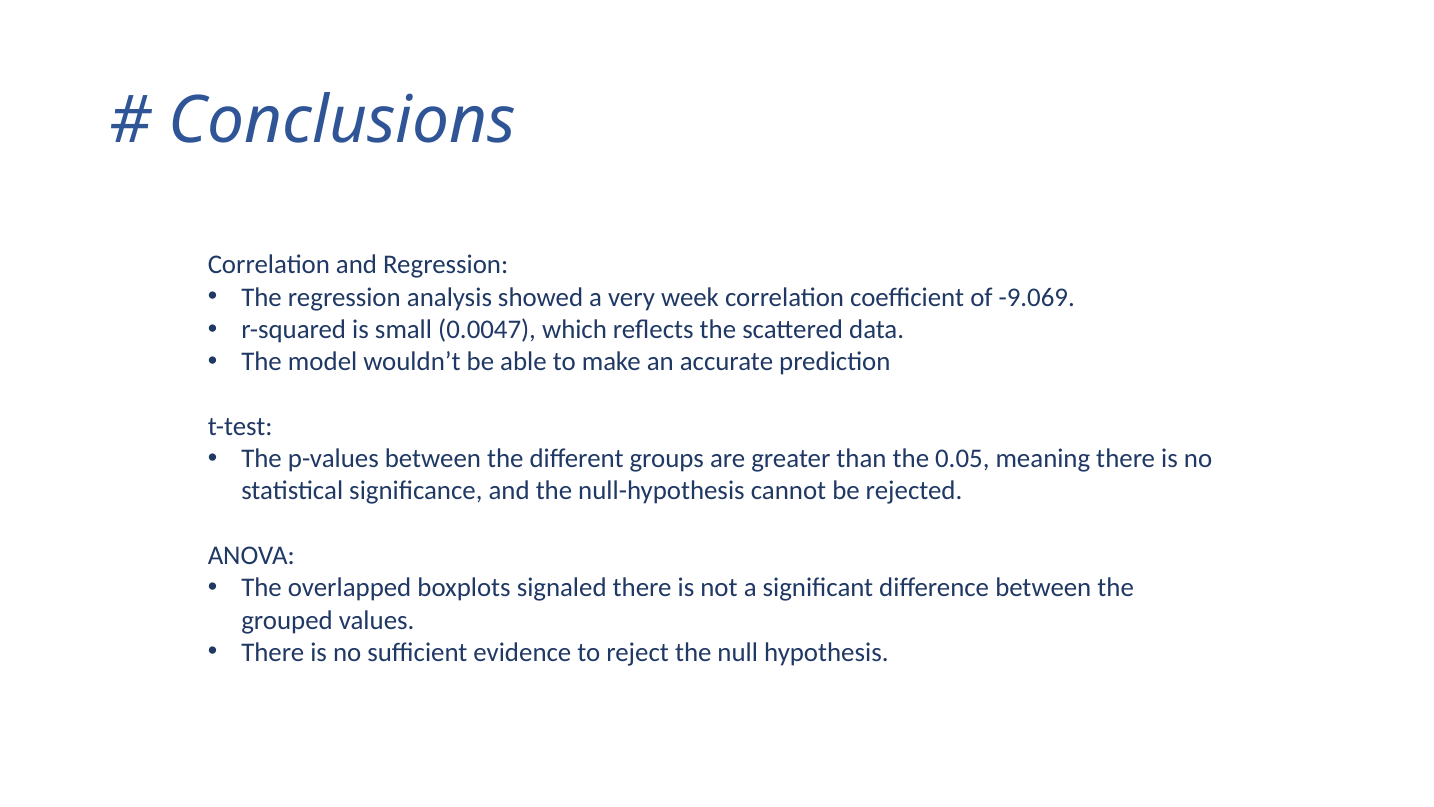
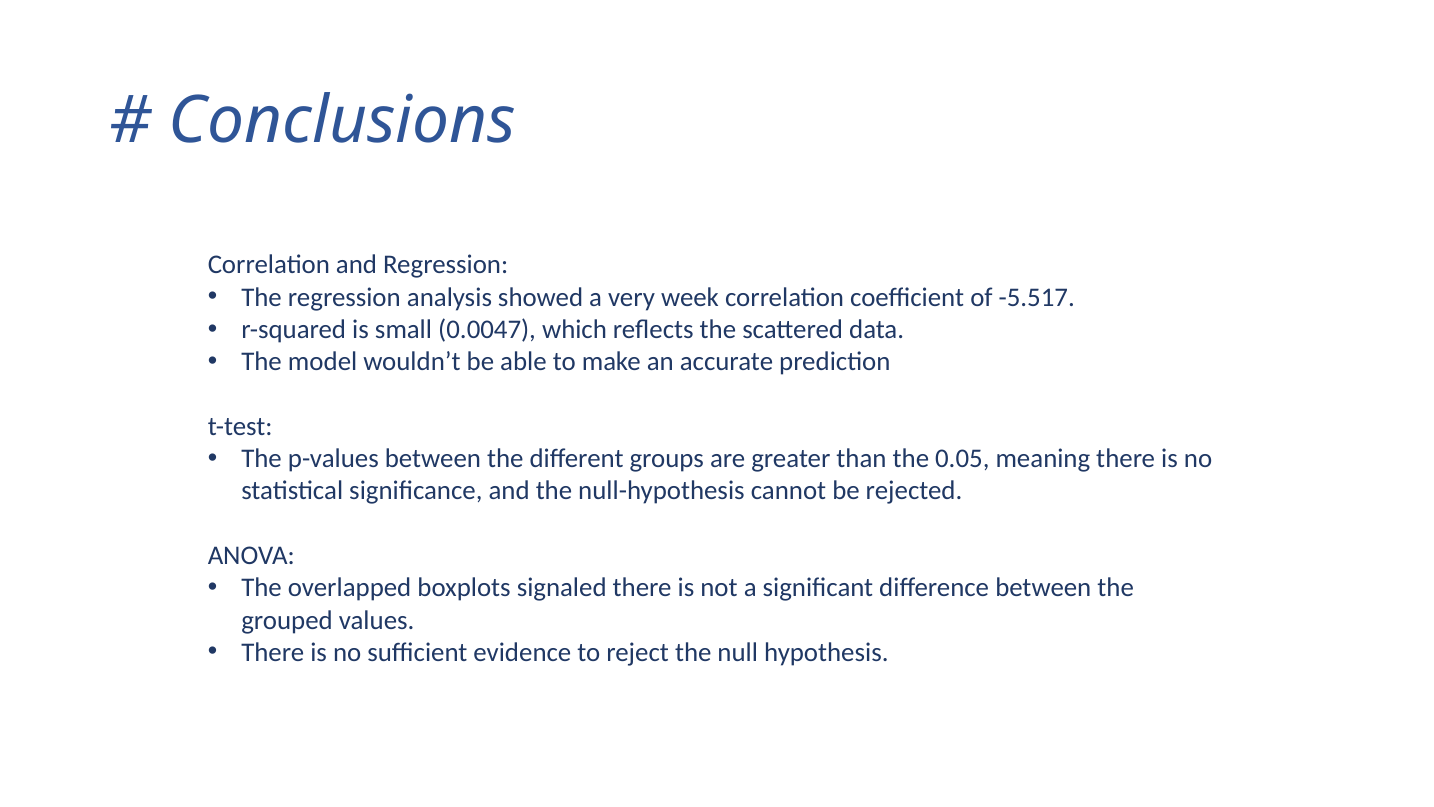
-9.069: -9.069 -> -5.517 (1037, 297)
